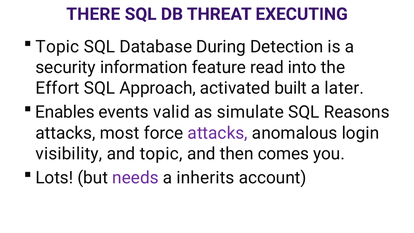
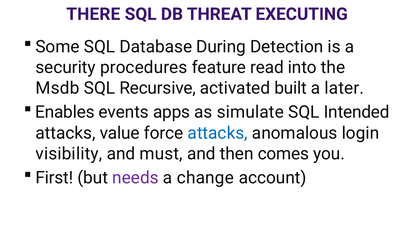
Topic: Topic -> Some (58, 47)
information: information -> procedures (144, 67)
Effort: Effort -> Msdb (57, 88)
Approach: Approach -> Recursive (158, 88)
valid: valid -> apps (172, 112)
Reasons: Reasons -> Intended (357, 112)
most: most -> value (120, 133)
attacks colour: purple -> blue (218, 133)
and topic: topic -> must (161, 154)
Lots: Lots -> First (54, 178)
inherits: inherits -> change (205, 178)
